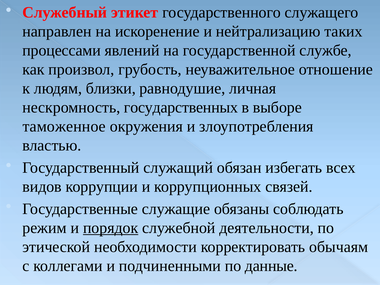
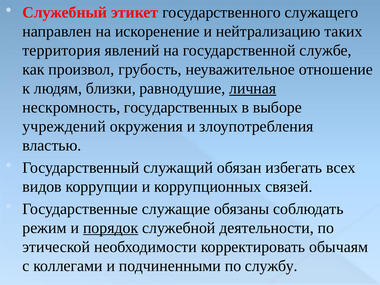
процессами: процессами -> территория (61, 50)
личная underline: none -> present (253, 88)
таможенное: таможенное -> учреждений (64, 126)
данные: данные -> службу (271, 266)
